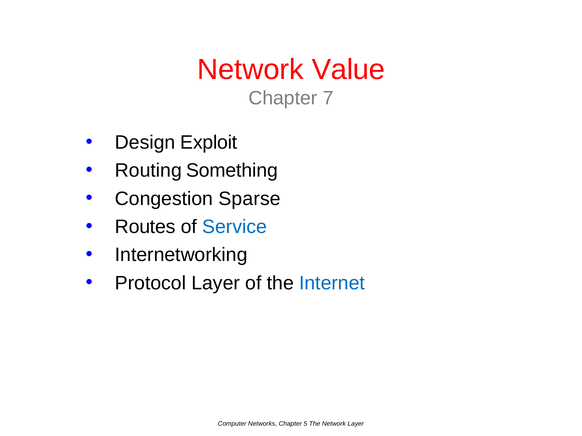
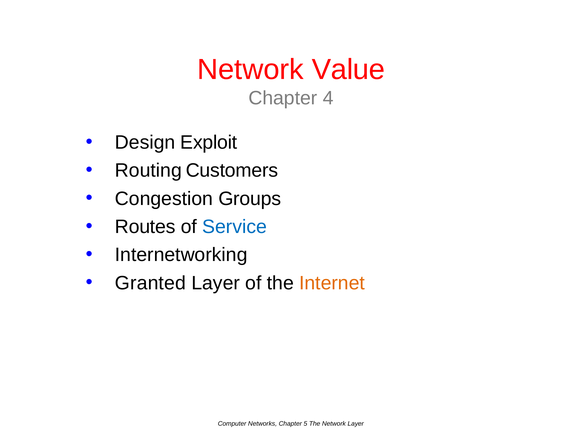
7: 7 -> 4 (328, 98)
Something: Something -> Customers (232, 171)
Sparse: Sparse -> Groups (250, 199)
Protocol: Protocol -> Granted (150, 283)
Internet colour: blue -> orange (332, 283)
